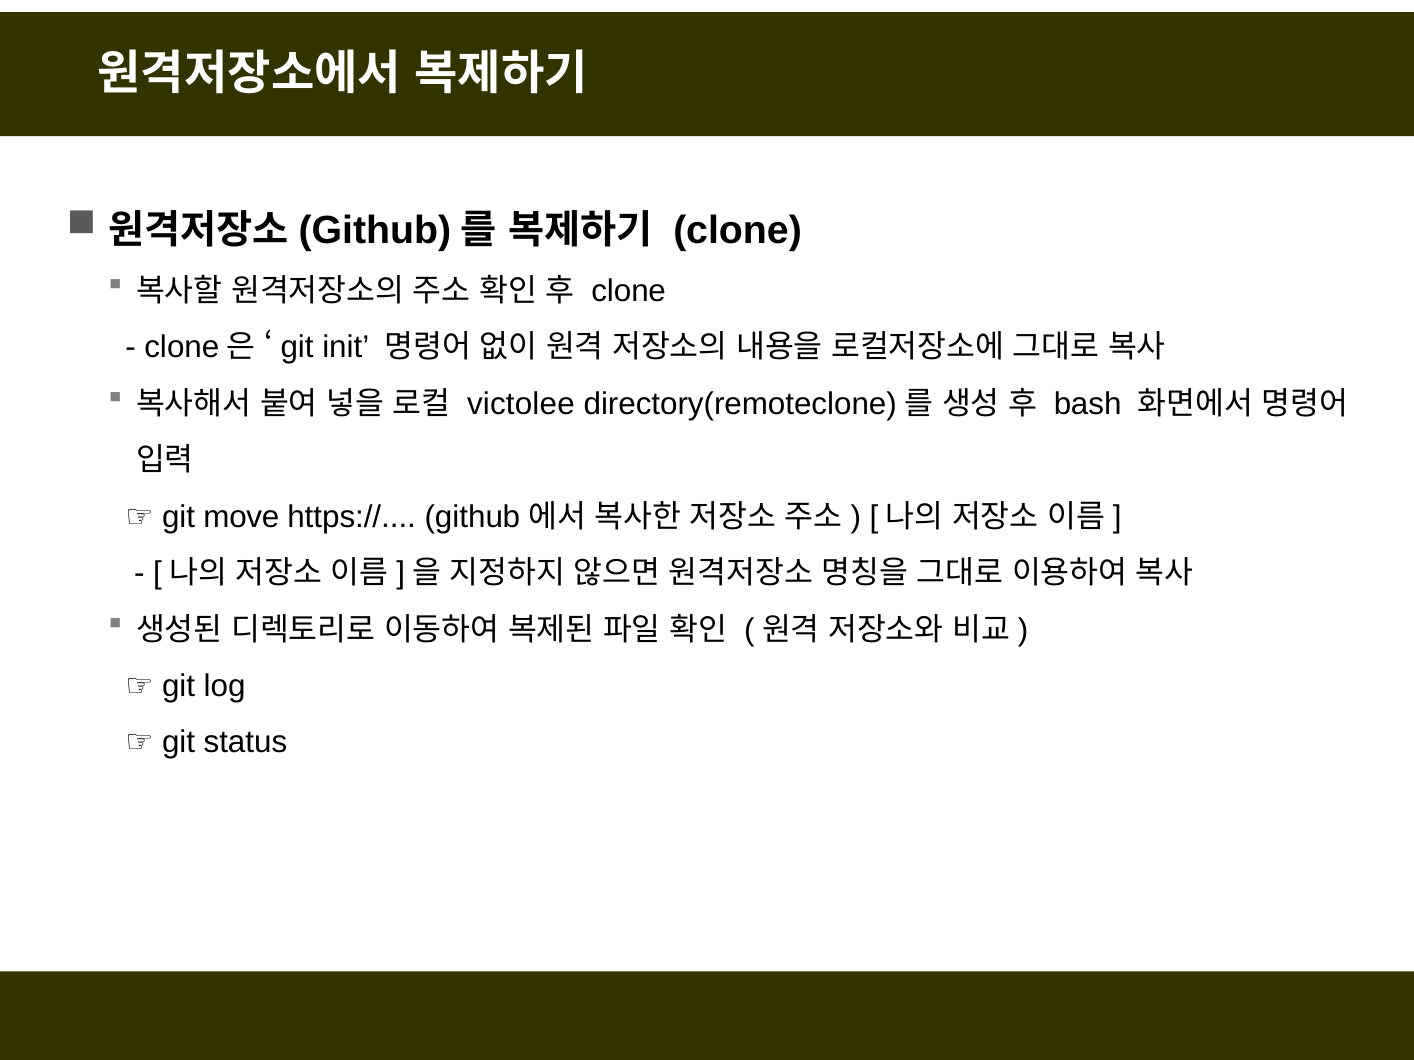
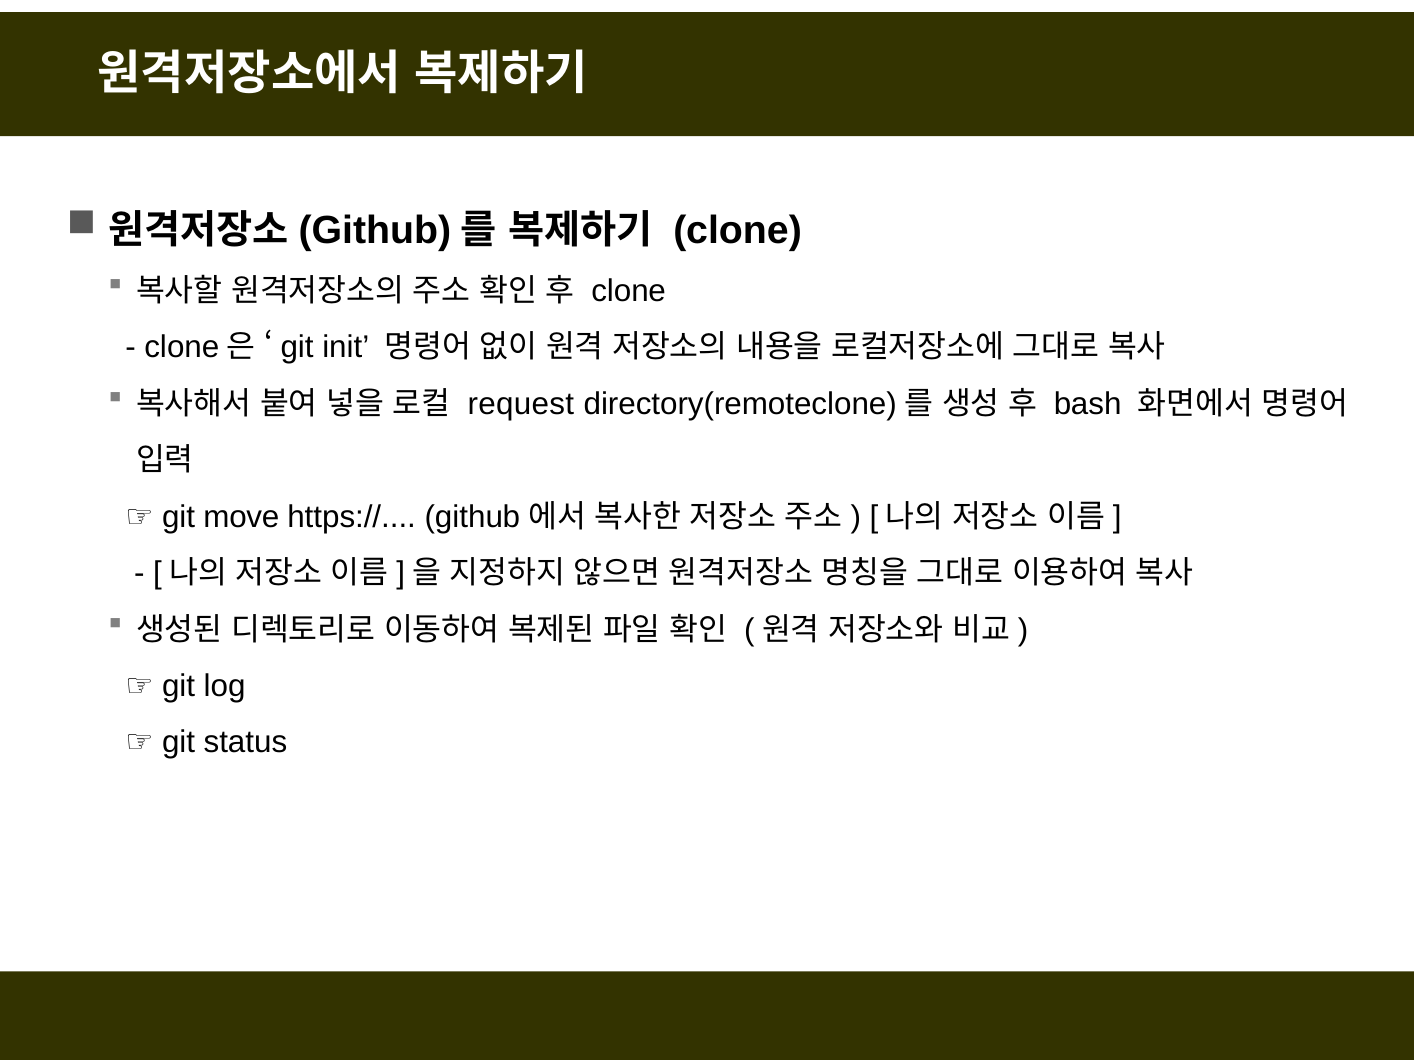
victolee: victolee -> request (521, 404)
